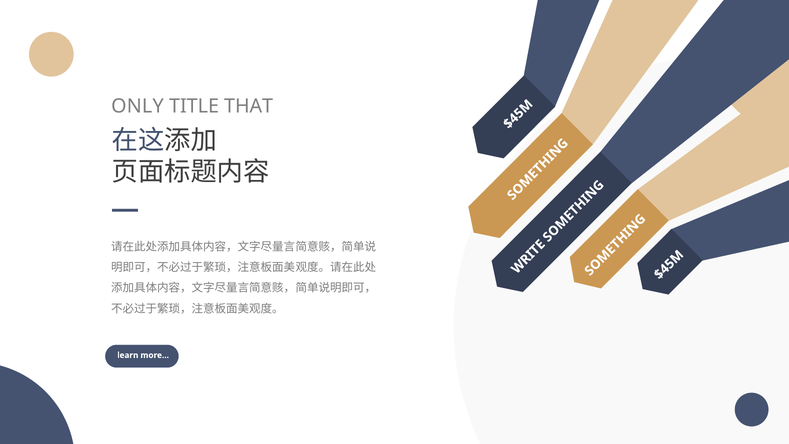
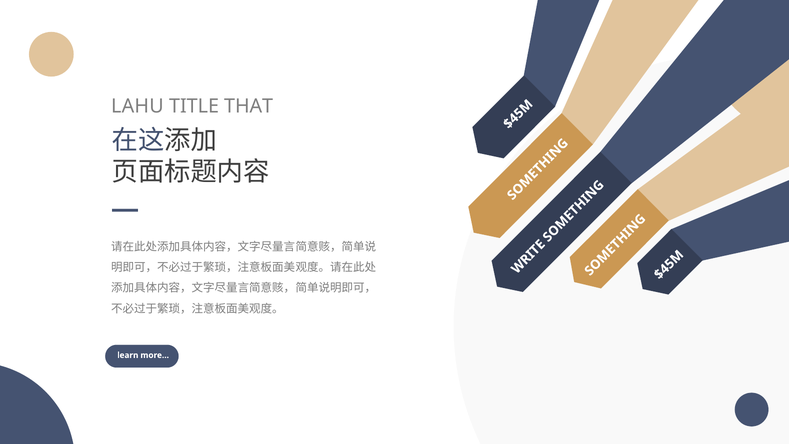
ONLY: ONLY -> LAHU (137, 106)
